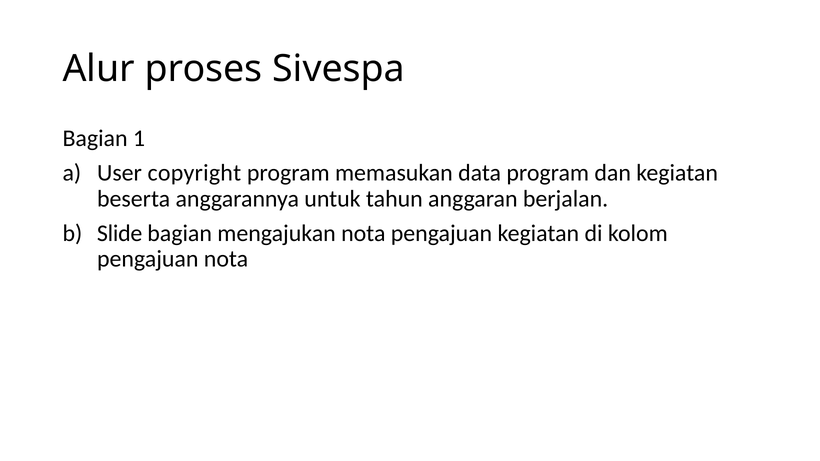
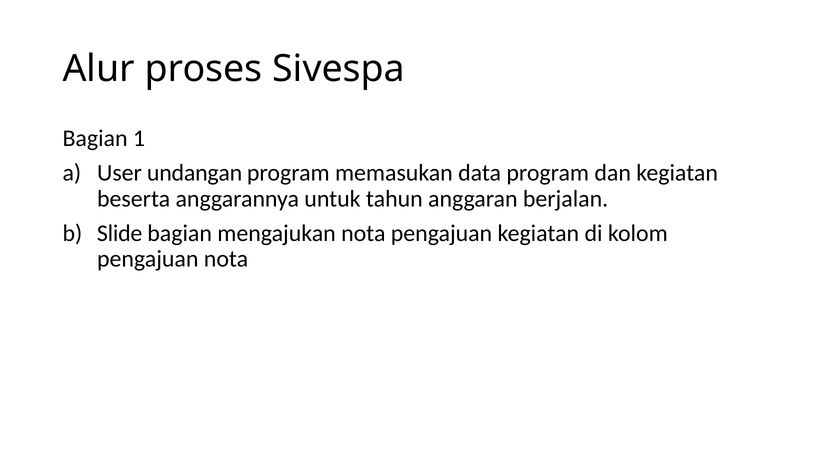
copyright: copyright -> undangan (195, 173)
